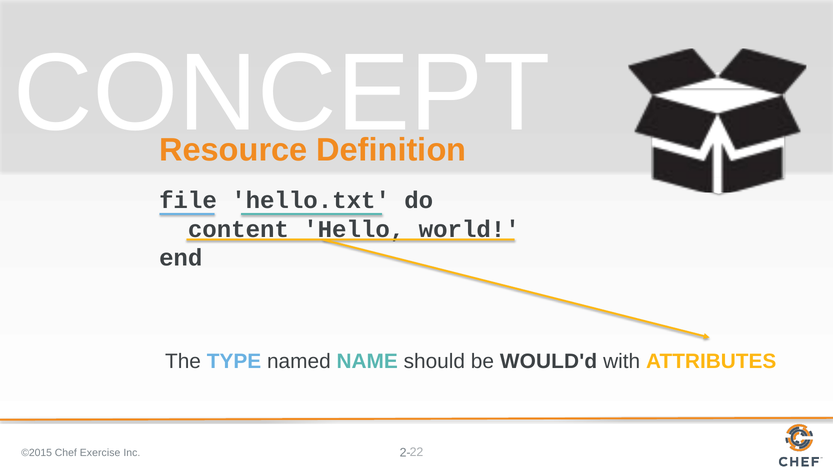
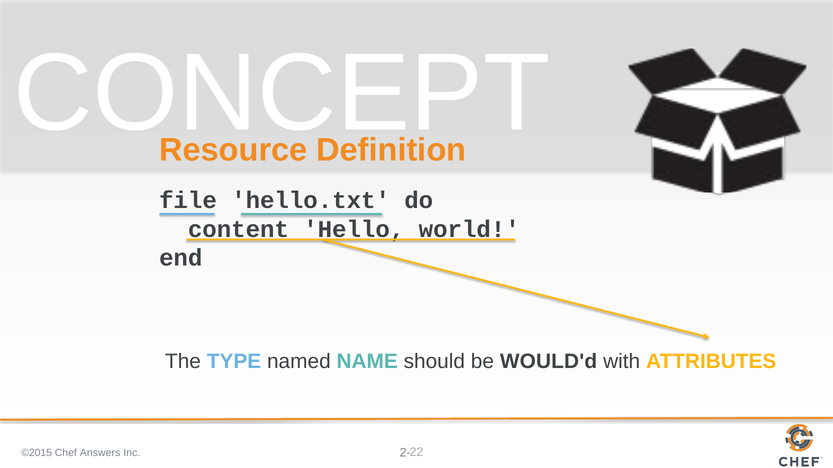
Exercise: Exercise -> Answers (100, 453)
